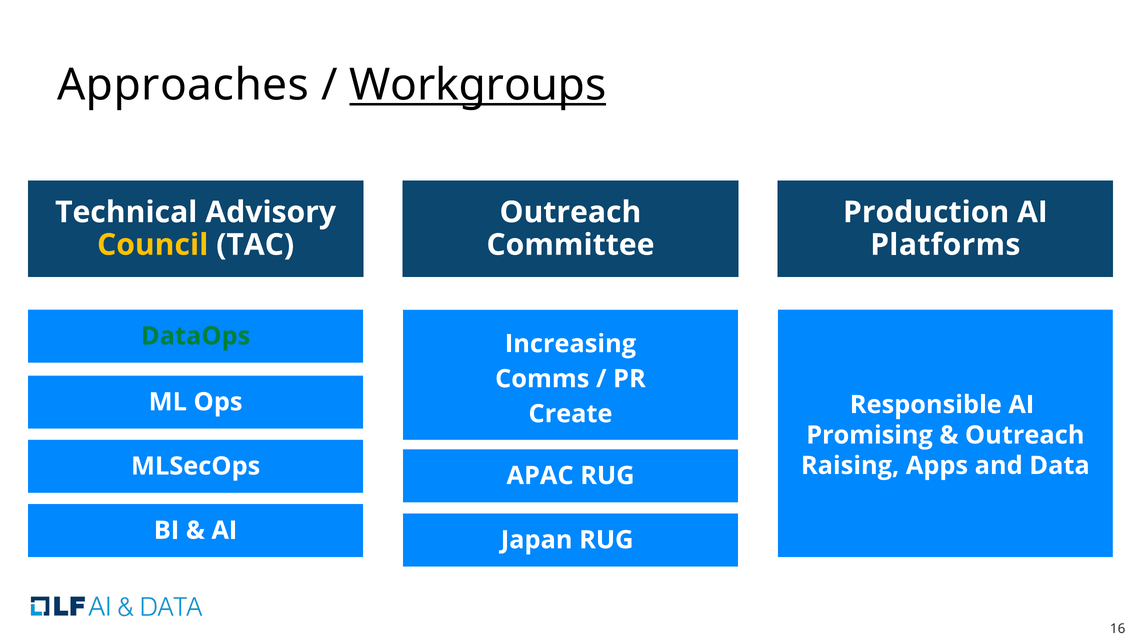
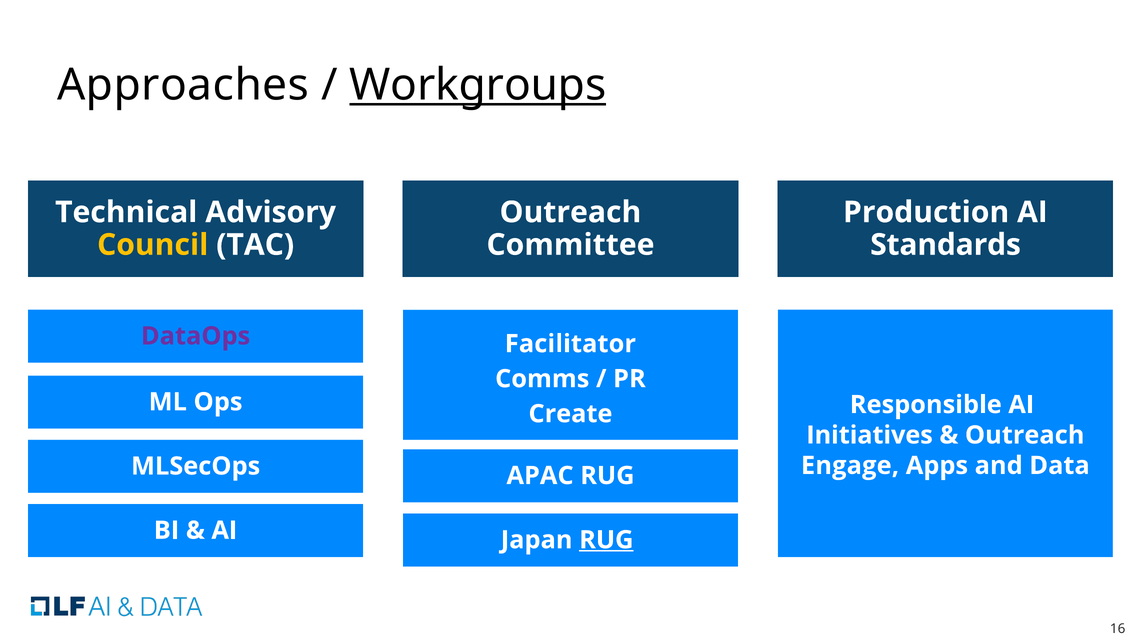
Platforms: Platforms -> Standards (946, 245)
DataOps colour: green -> purple (196, 336)
Increasing: Increasing -> Facilitator (570, 344)
Promising: Promising -> Initiatives (870, 435)
Raising: Raising -> Engage (850, 465)
RUG underline: none -> present (606, 540)
